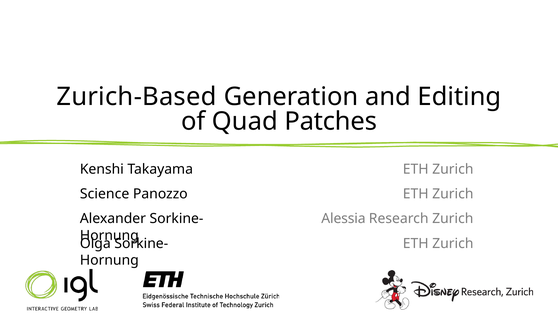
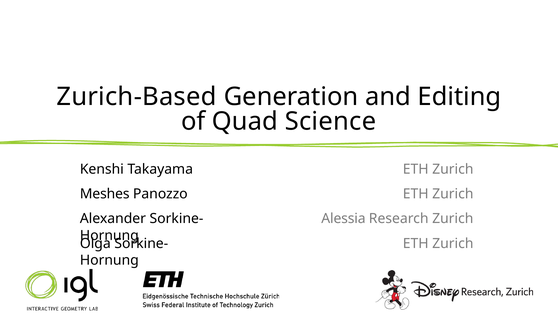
Patches: Patches -> Science (330, 121)
Science: Science -> Meshes (105, 194)
